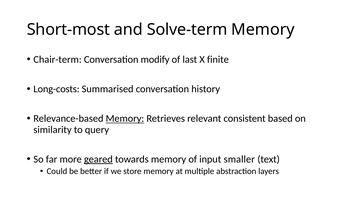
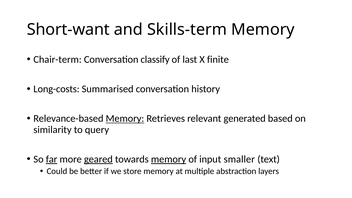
Short-most: Short-most -> Short-want (68, 30)
Solve-term: Solve-term -> Skills-term (187, 30)
modify: modify -> classify (155, 60)
consistent: consistent -> generated (245, 119)
far underline: none -> present (52, 159)
memory underline: none -> present (169, 159)
